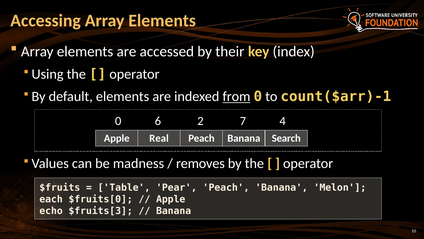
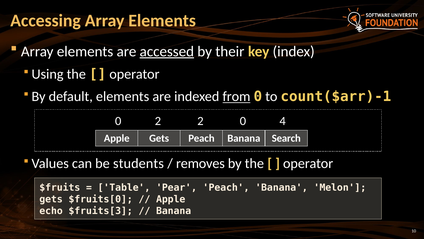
accessed underline: none -> present (167, 51)
0 6: 6 -> 2 (158, 121)
2 7: 7 -> 0 (243, 121)
Apple Real: Real -> Gets (159, 138)
madness: madness -> students (138, 163)
each: each -> gets (51, 199)
